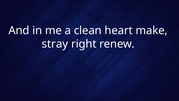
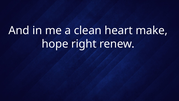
stray: stray -> hope (55, 44)
